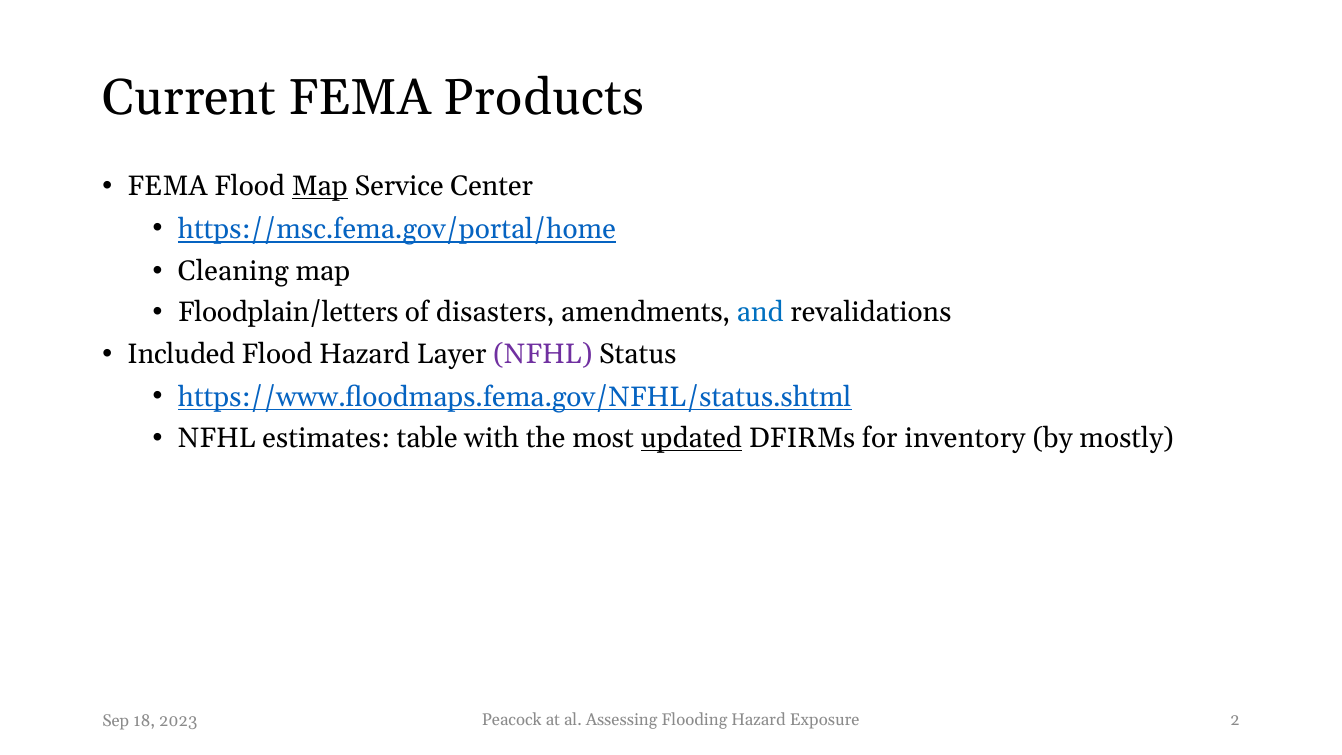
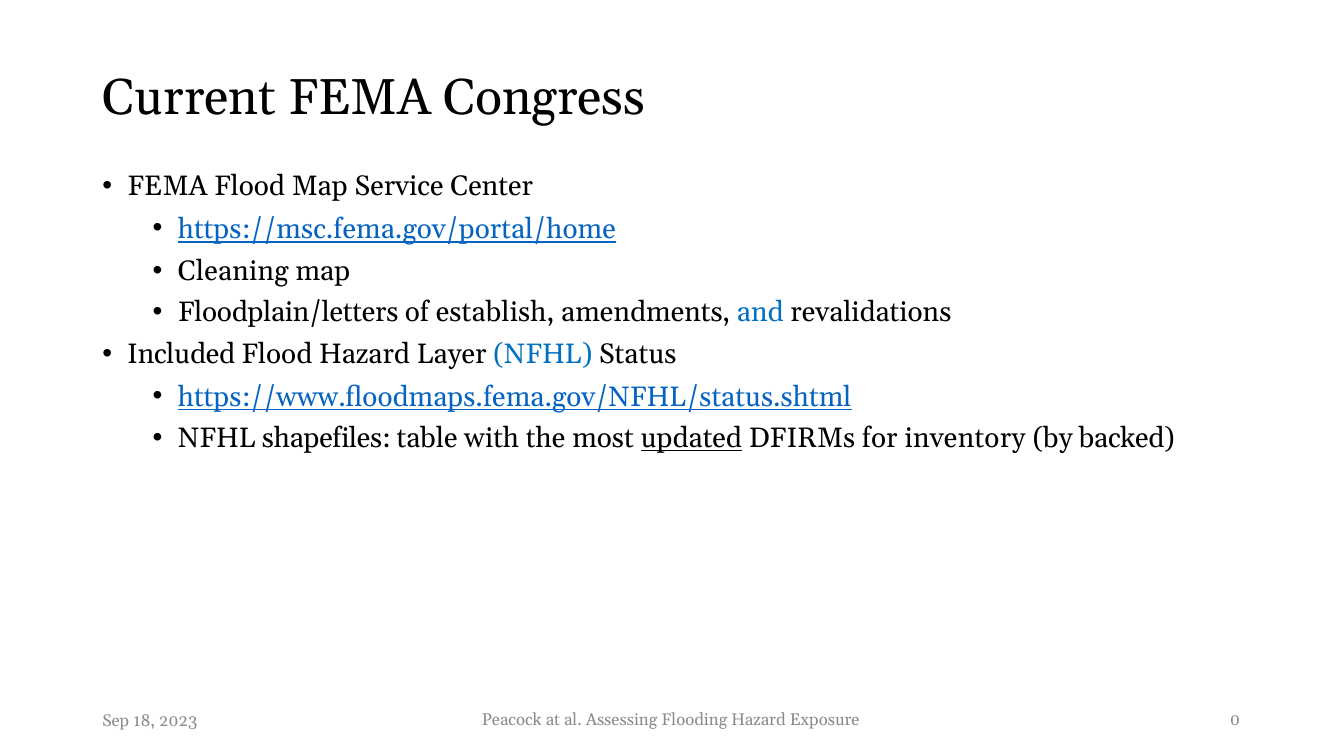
Products: Products -> Congress (544, 98)
Map underline: present -> none (320, 187)
disasters: disasters -> establish (495, 313)
NFHL colour: purple -> blue (543, 354)
estimates: estimates -> shapefiles (326, 438)
mostly: mostly -> backed (1127, 438)
2: 2 -> 0 (1235, 720)
